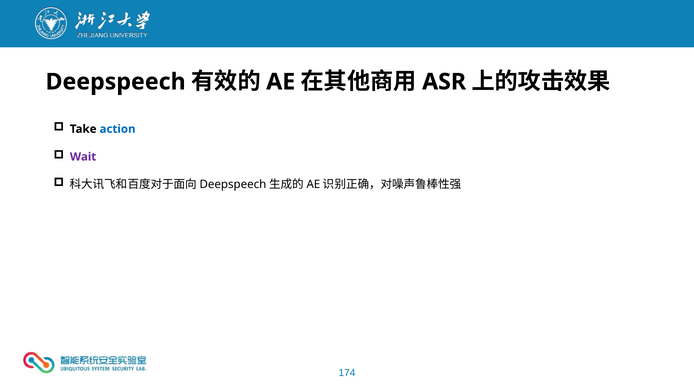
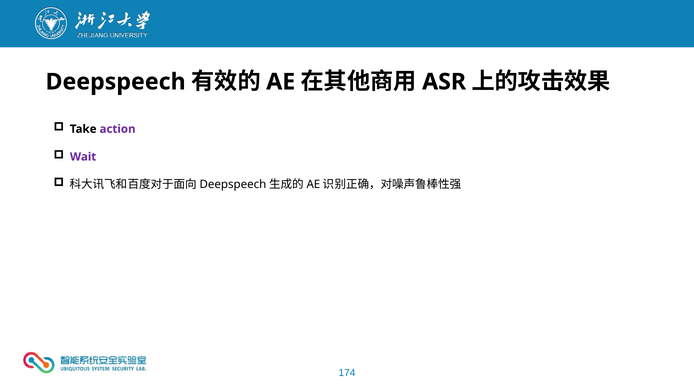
action colour: blue -> purple (118, 129)
